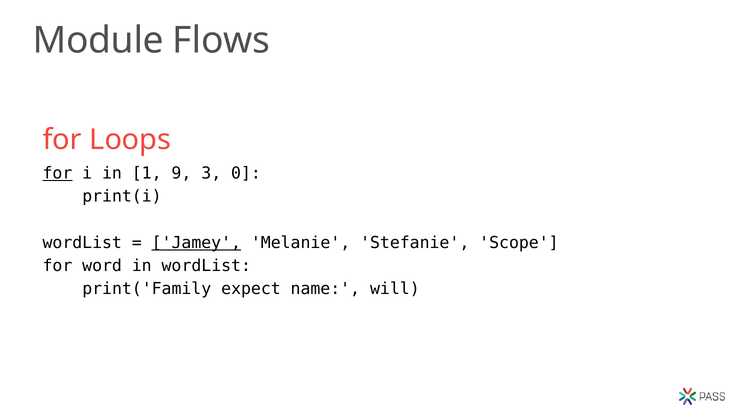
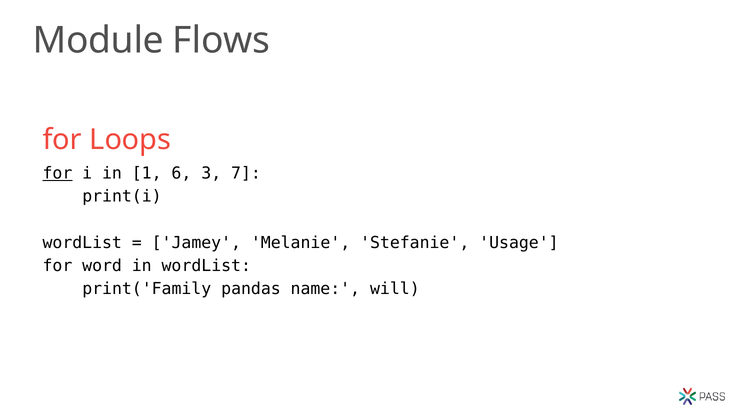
9: 9 -> 6 (181, 174)
0: 0 -> 7 (246, 174)
Jamey underline: present -> none (196, 243)
Scope: Scope -> Usage (519, 243)
expect: expect -> pandas (251, 289)
